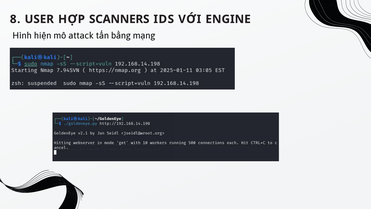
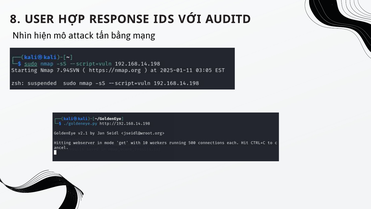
SCANNERS: SCANNERS -> RESPONSE (119, 19)
ENGINE: ENGINE -> AUDITD (228, 19)
Hình: Hình -> Nhìn (22, 36)
